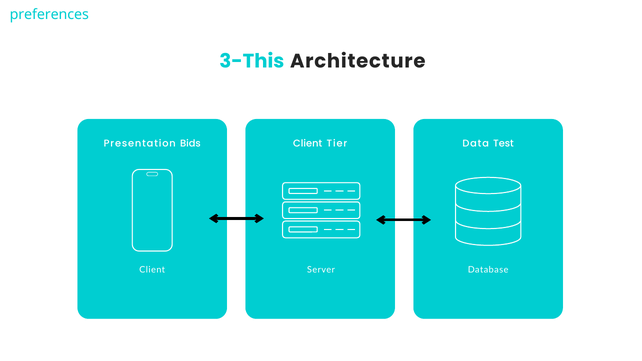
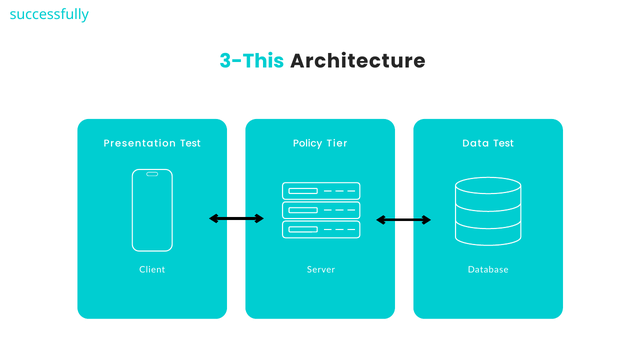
preferences: preferences -> successfully (49, 15)
Presentation Bids: Bids -> Test (190, 143)
Client: Client -> Policy (308, 143)
